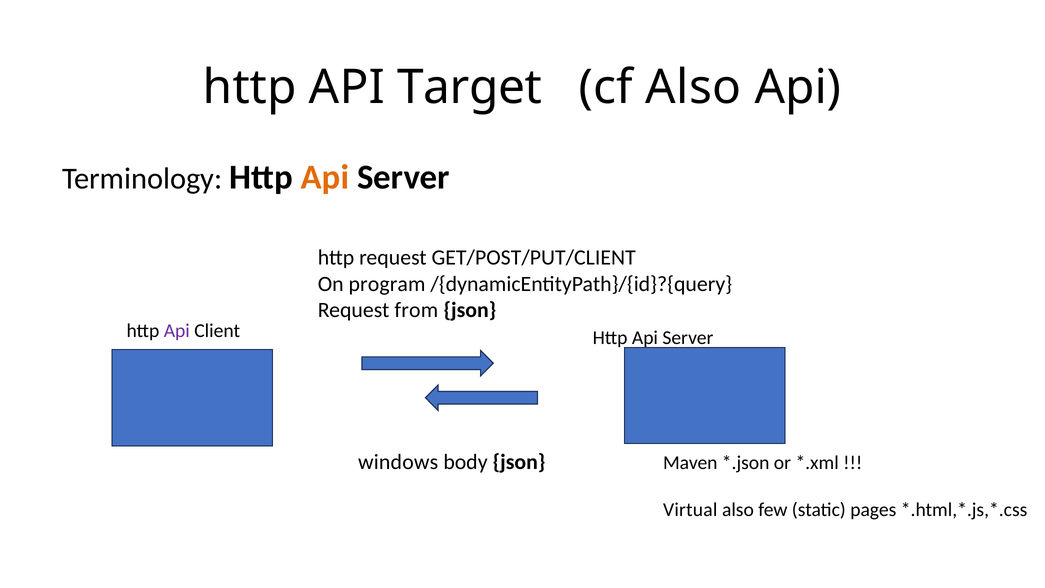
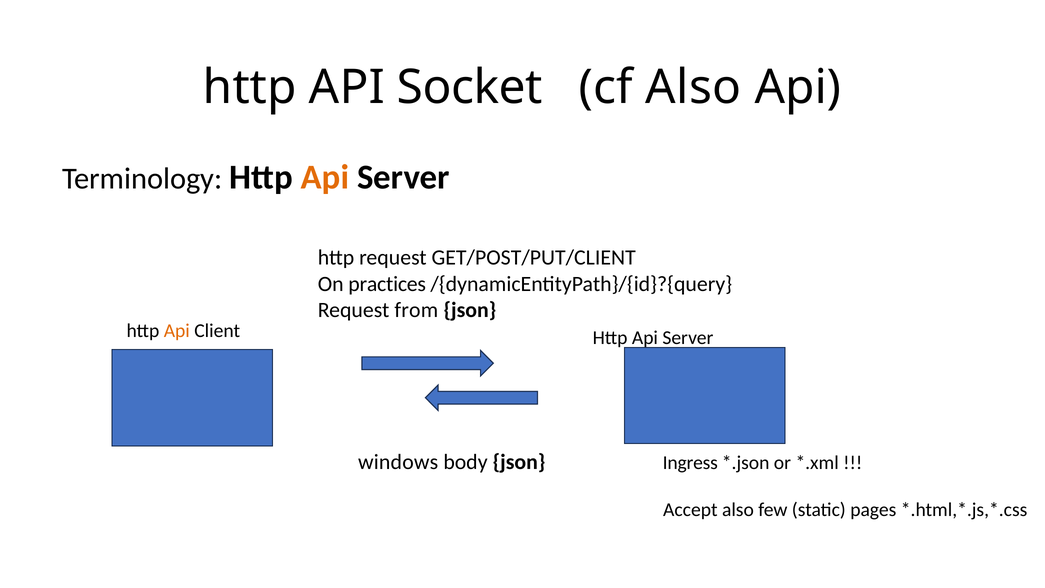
Target: Target -> Socket (470, 87)
program: program -> practices (387, 284)
Api colour: purple -> orange (177, 331)
Maven: Maven -> Ingress (690, 463)
Virtual: Virtual -> Accept (690, 510)
